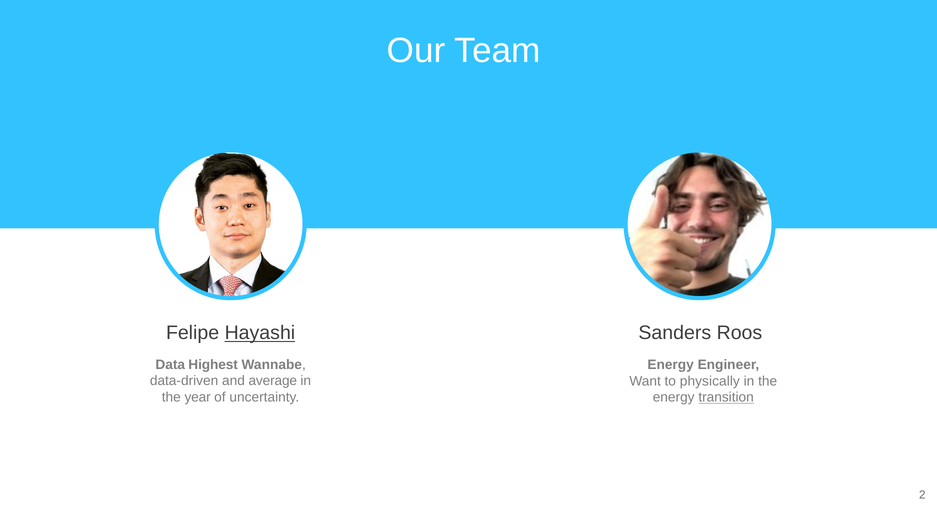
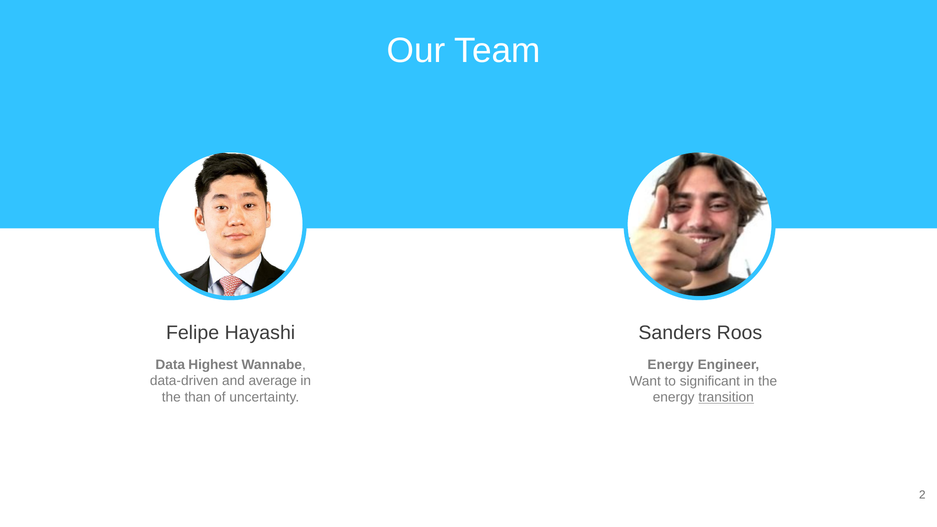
Hayashi underline: present -> none (260, 333)
physically: physically -> significant (710, 381)
year: year -> than (198, 398)
